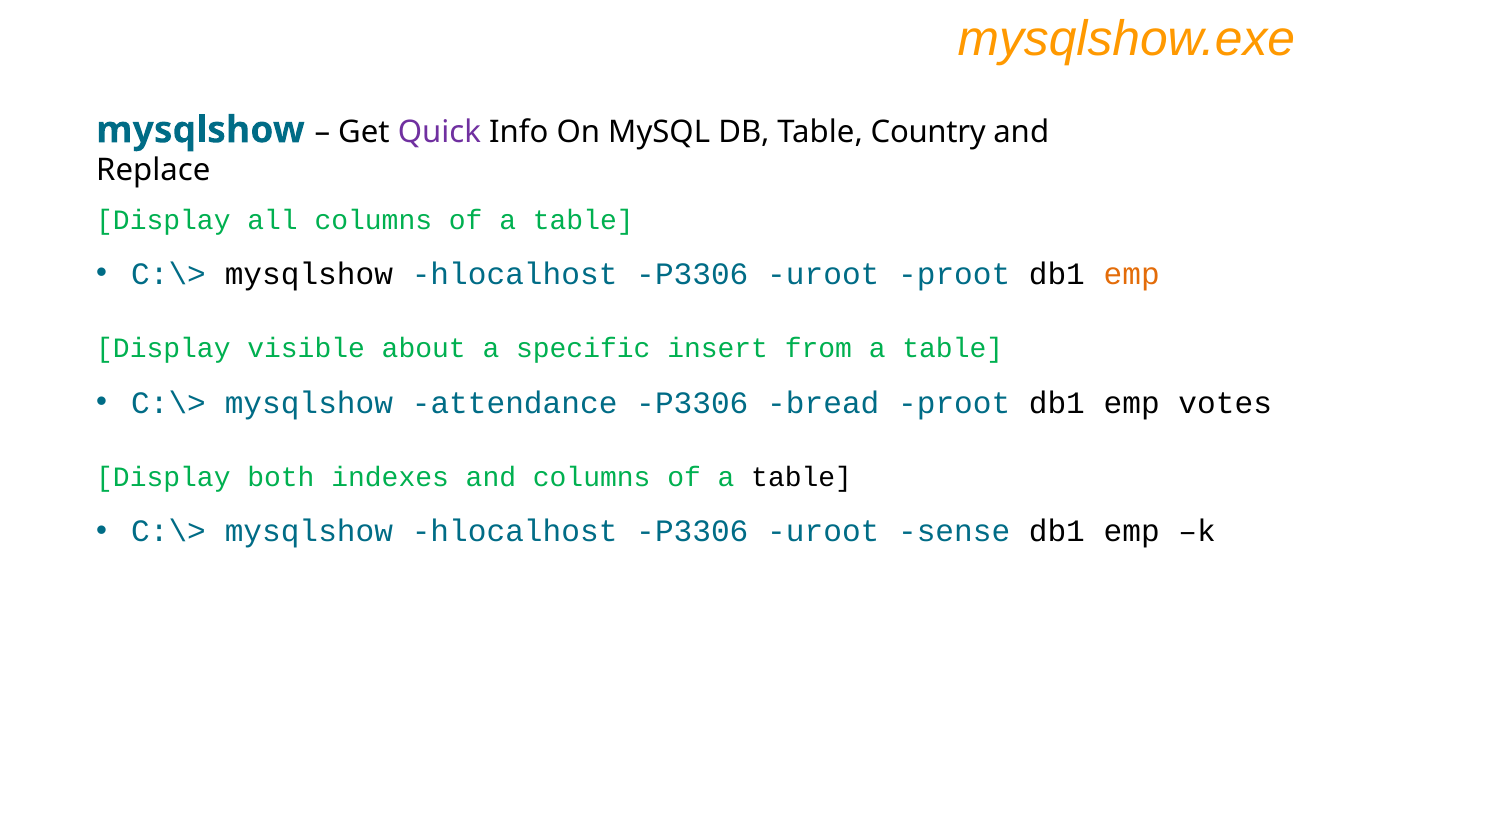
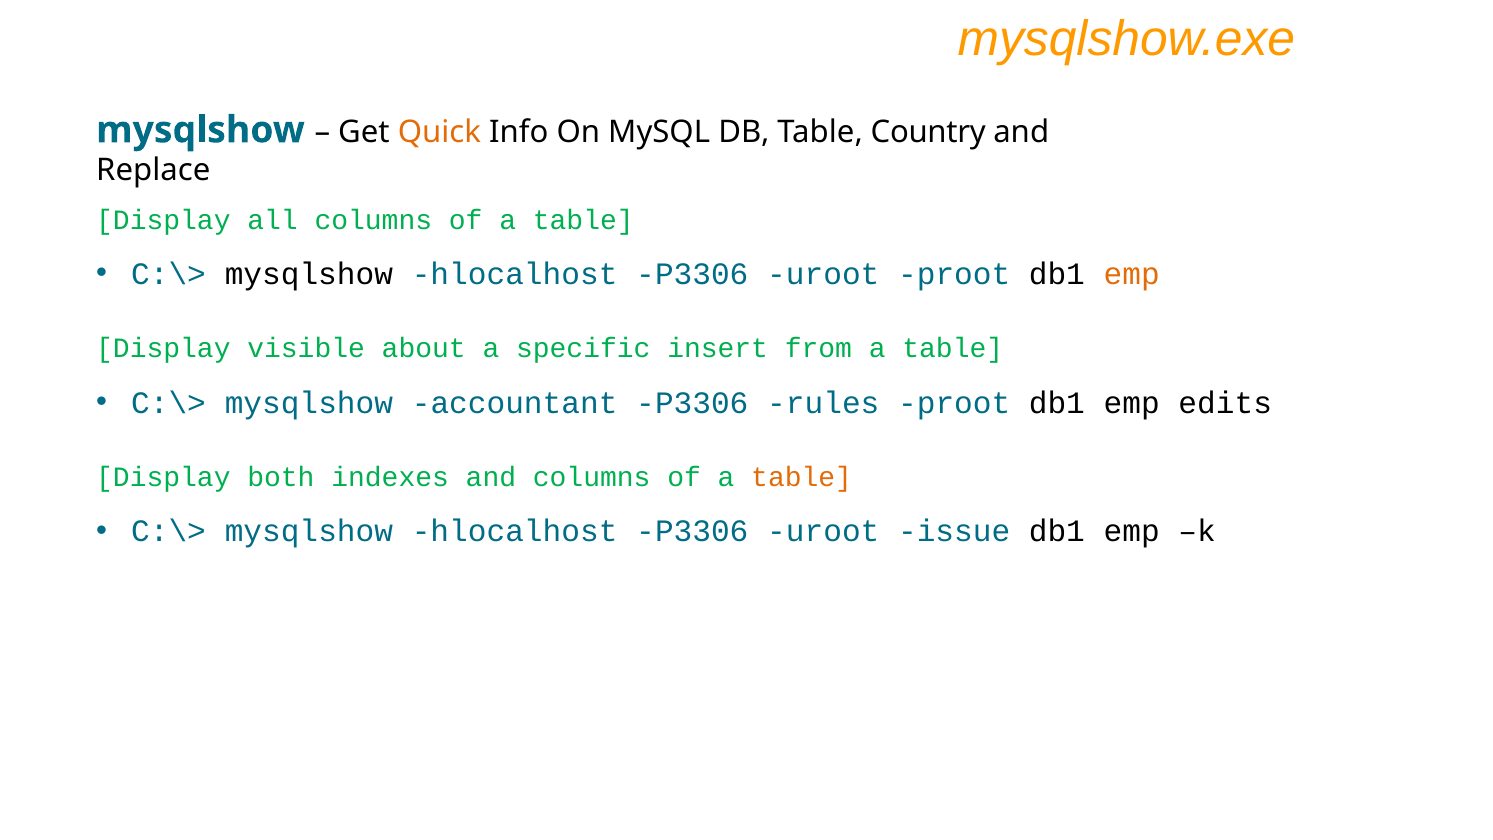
Quick colour: purple -> orange (439, 132)
attendance: attendance -> accountant (515, 403)
bread: bread -> rules (823, 403)
votes: votes -> edits (1225, 403)
table colour: black -> orange (802, 477)
sense: sense -> issue (954, 532)
